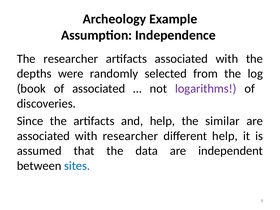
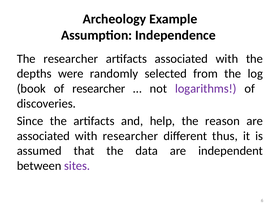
of associated: associated -> researcher (99, 89)
similar: similar -> reason (223, 121)
different help: help -> thus (225, 136)
sites colour: blue -> purple (77, 166)
